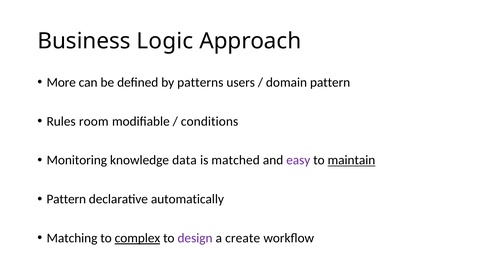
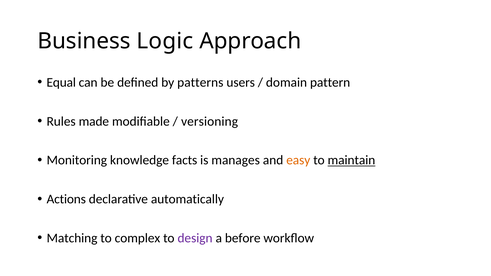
More: More -> Equal (61, 82)
room: room -> made (94, 121)
conditions: conditions -> versioning (210, 121)
data: data -> facts (185, 160)
matched: matched -> manages (236, 160)
easy colour: purple -> orange (298, 160)
Pattern: Pattern -> Actions (66, 199)
complex underline: present -> none (137, 238)
create: create -> before (243, 238)
